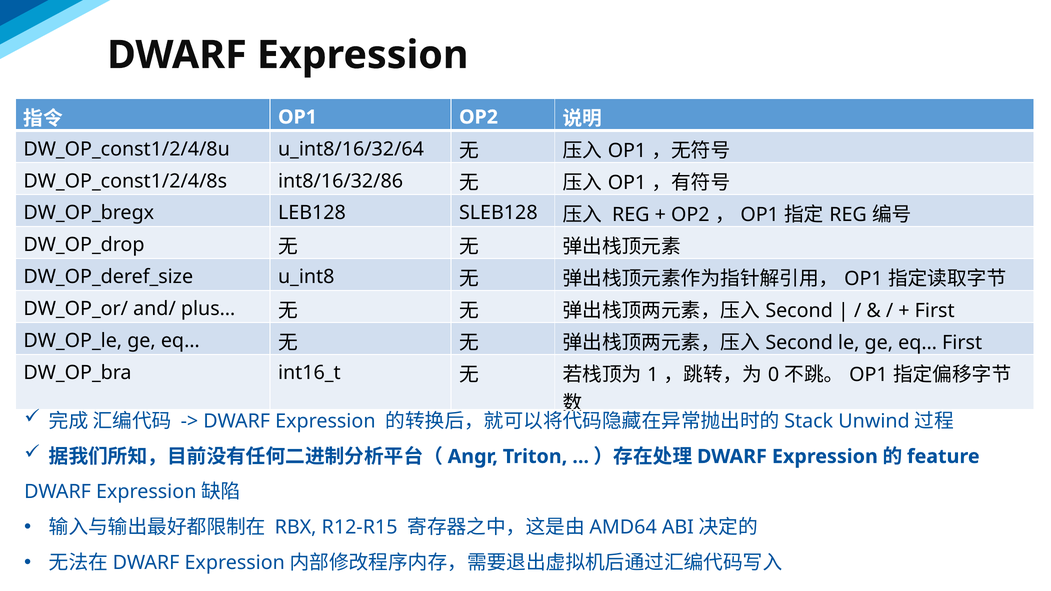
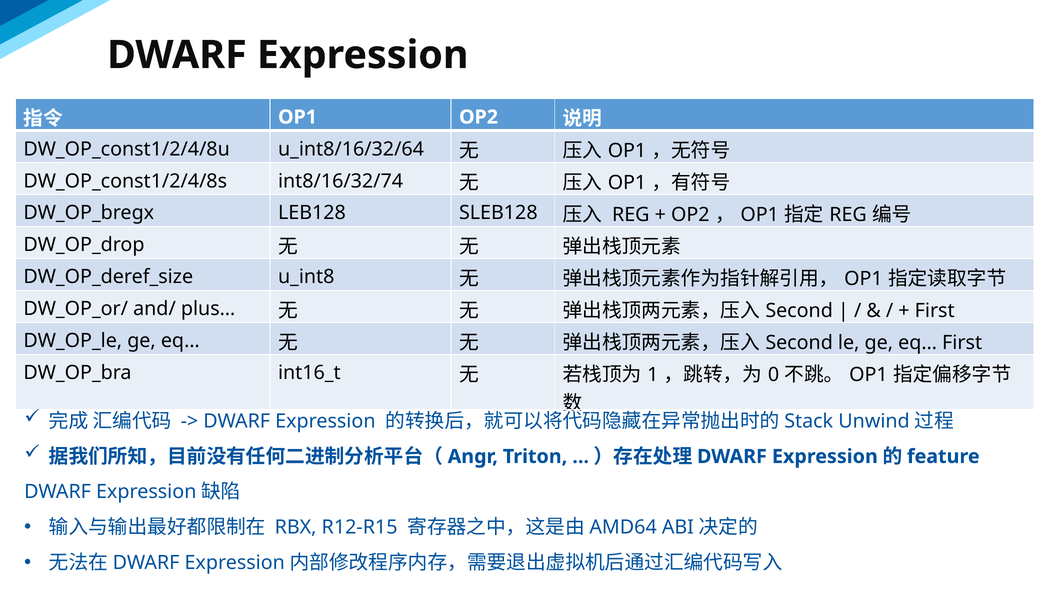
int8/16/32/86: int8/16/32/86 -> int8/16/32/74 (341, 181)
